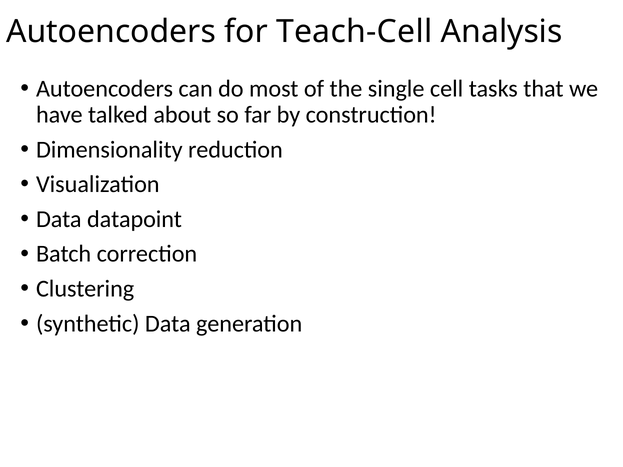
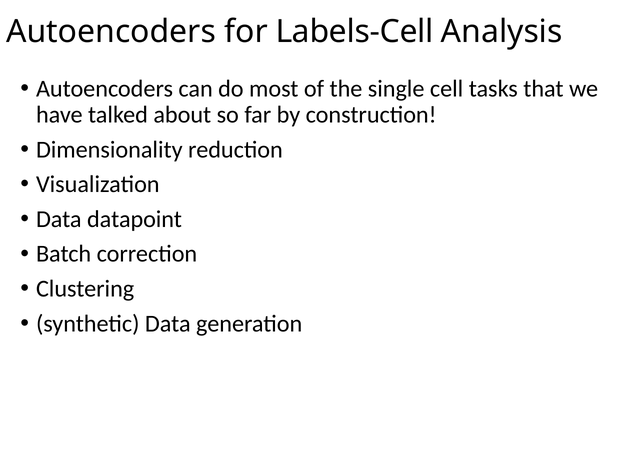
Teach-Cell: Teach-Cell -> Labels-Cell (355, 32)
